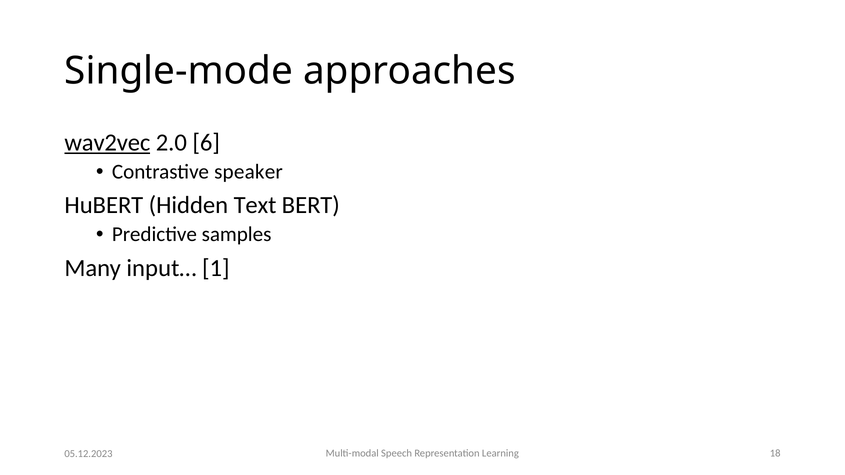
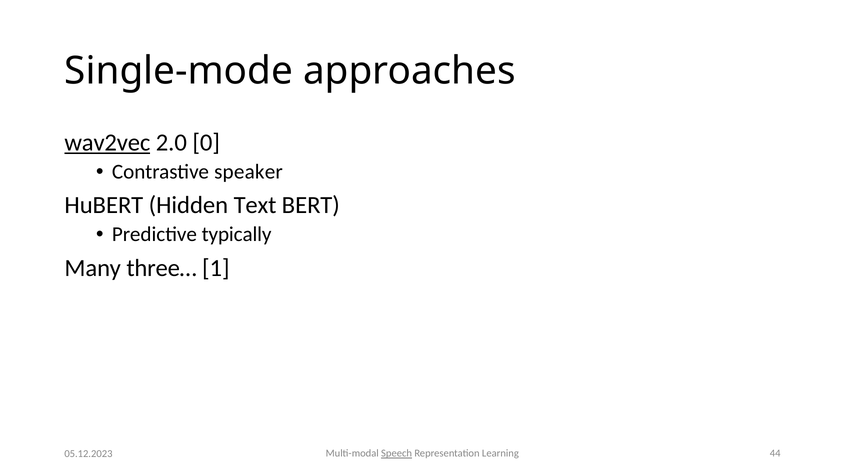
6: 6 -> 0 (206, 143)
samples: samples -> typically (237, 235)
input…: input… -> three… (162, 268)
Speech underline: none -> present (397, 454)
18: 18 -> 44 (775, 454)
